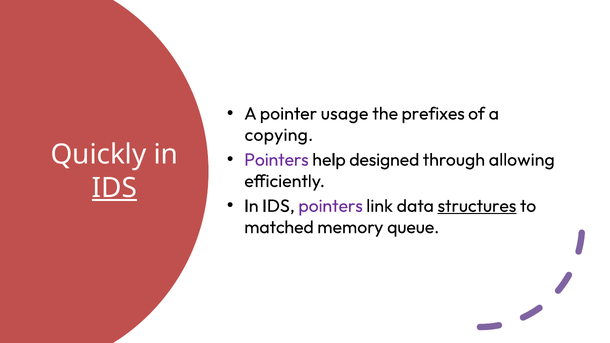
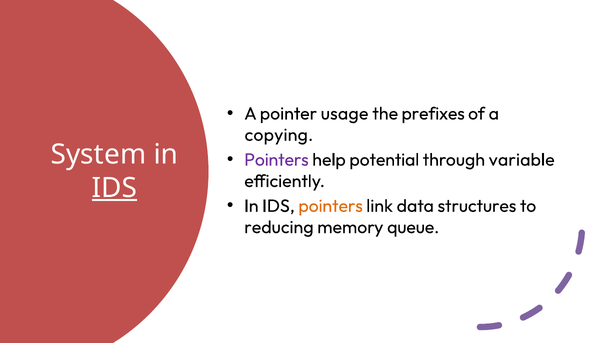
Quickly: Quickly -> System (98, 154)
designed: designed -> potential (384, 160)
allowing: allowing -> variable (522, 160)
pointers colour: purple -> orange (331, 206)
structures underline: present -> none (477, 206)
matched: matched -> reducing (279, 227)
